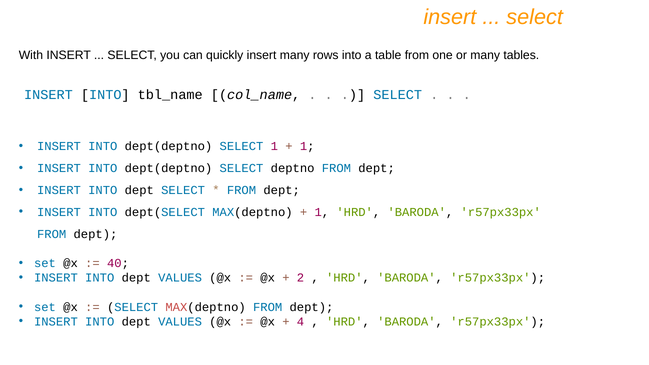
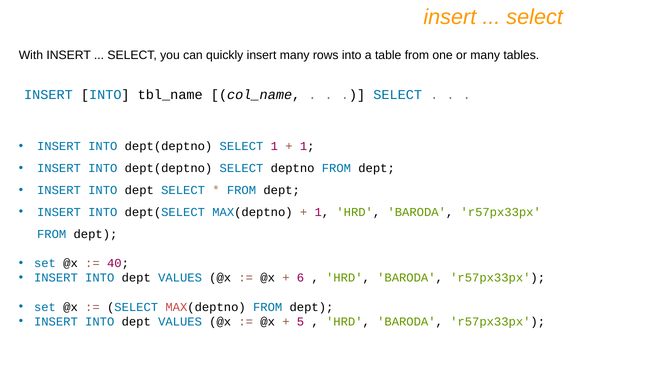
2: 2 -> 6 (301, 278)
4: 4 -> 5 (301, 322)
